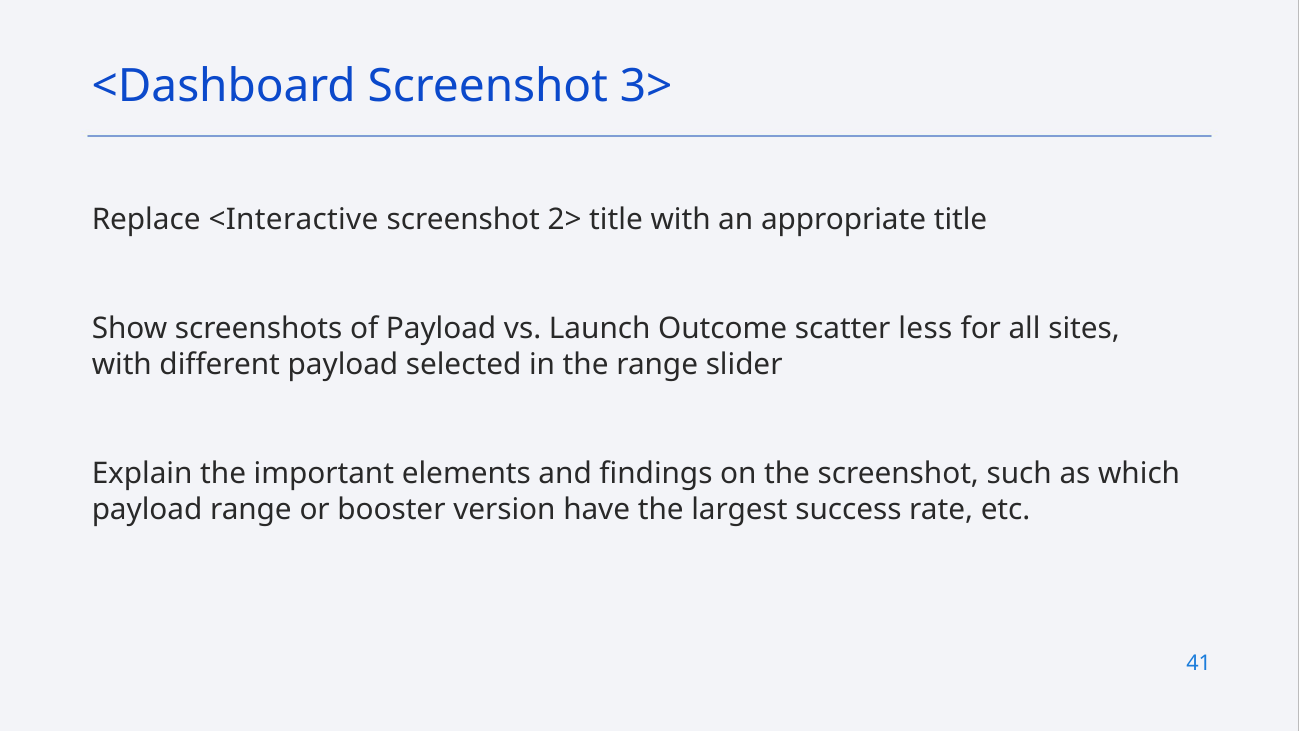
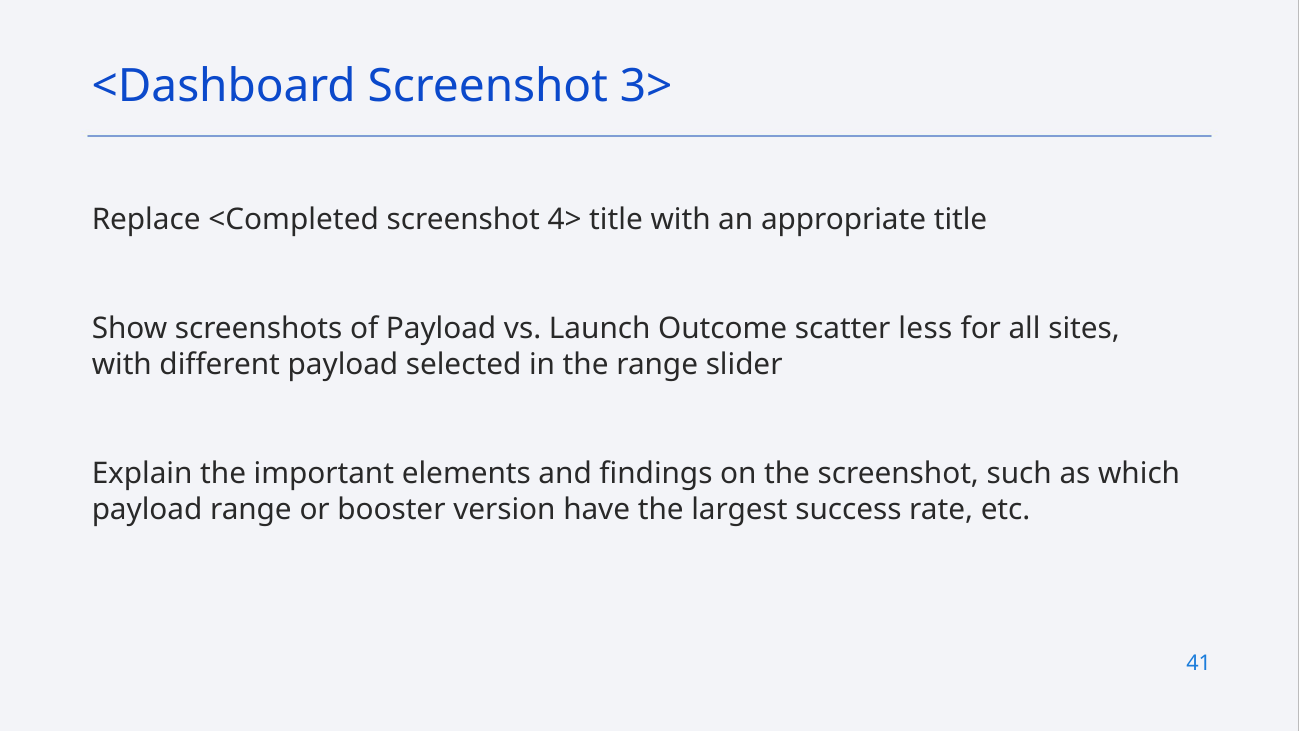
<Interactive: <Interactive -> <Completed (294, 219)
2>: 2> -> 4> (565, 219)
